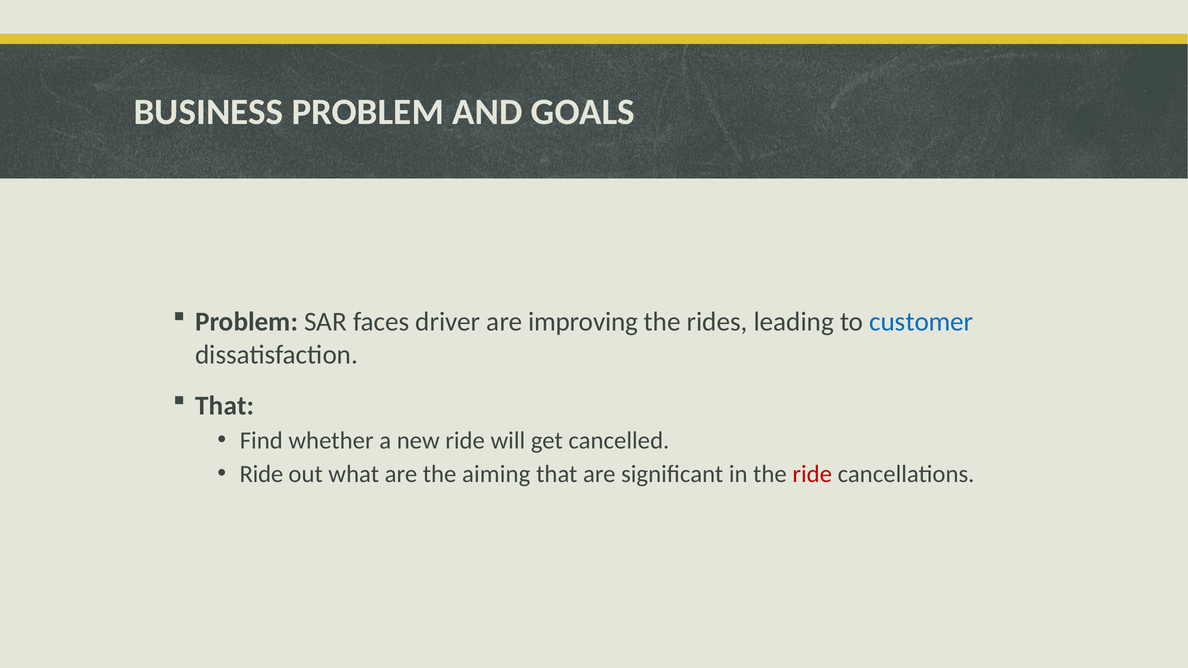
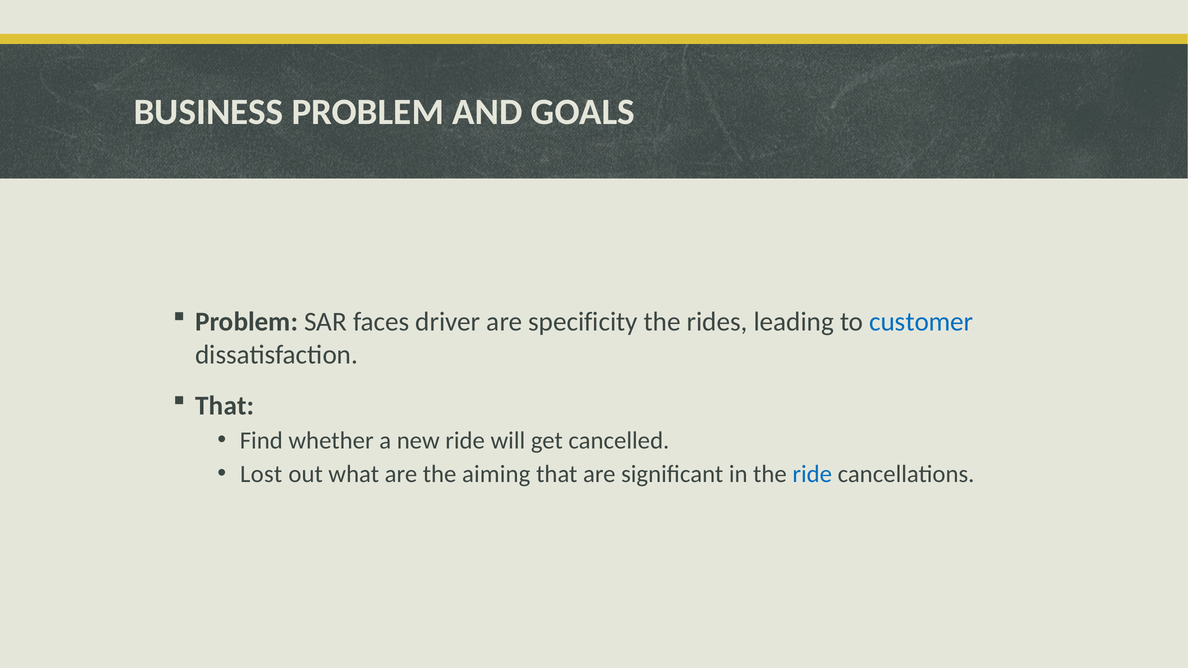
improving: improving -> specificity (583, 322)
Ride: Ride -> Lost (261, 474)
ride colour: red -> blue (812, 474)
